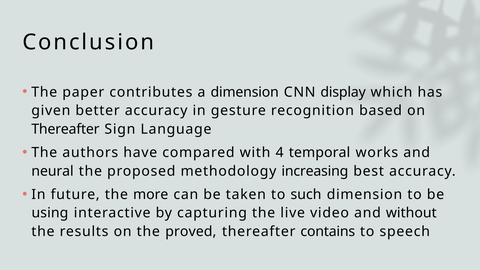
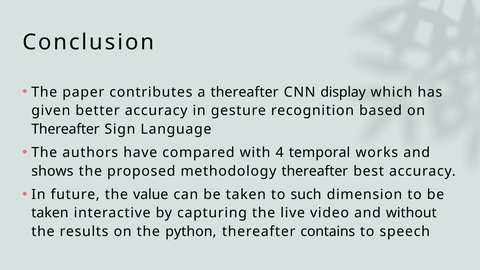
a dimension: dimension -> thereafter (245, 92)
neural: neural -> shows (52, 171)
methodology increasing: increasing -> thereafter (315, 171)
more: more -> value (151, 195)
using: using -> taken (50, 213)
proved: proved -> python (191, 232)
